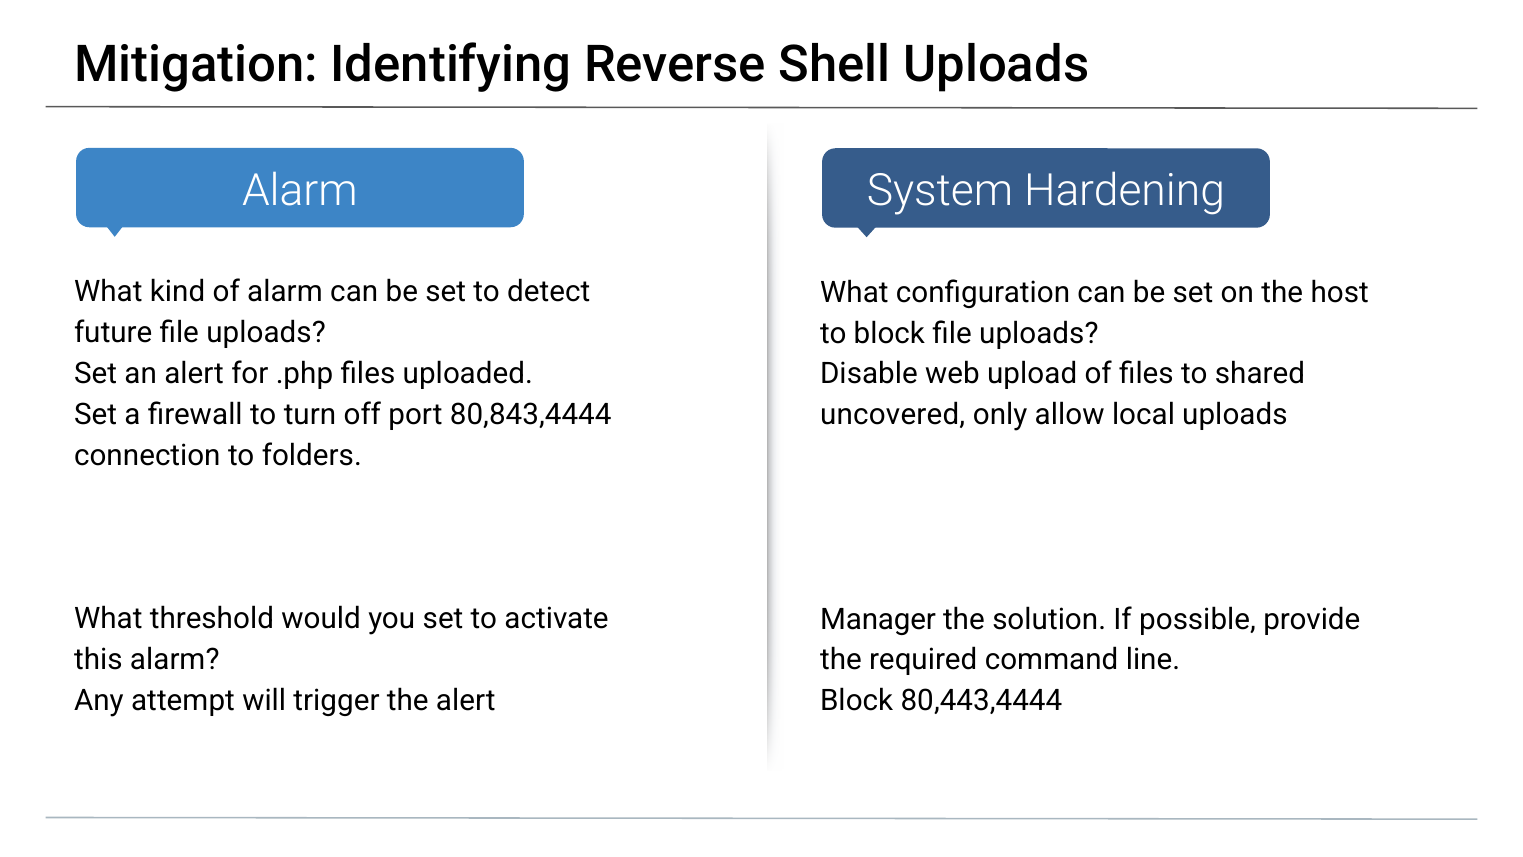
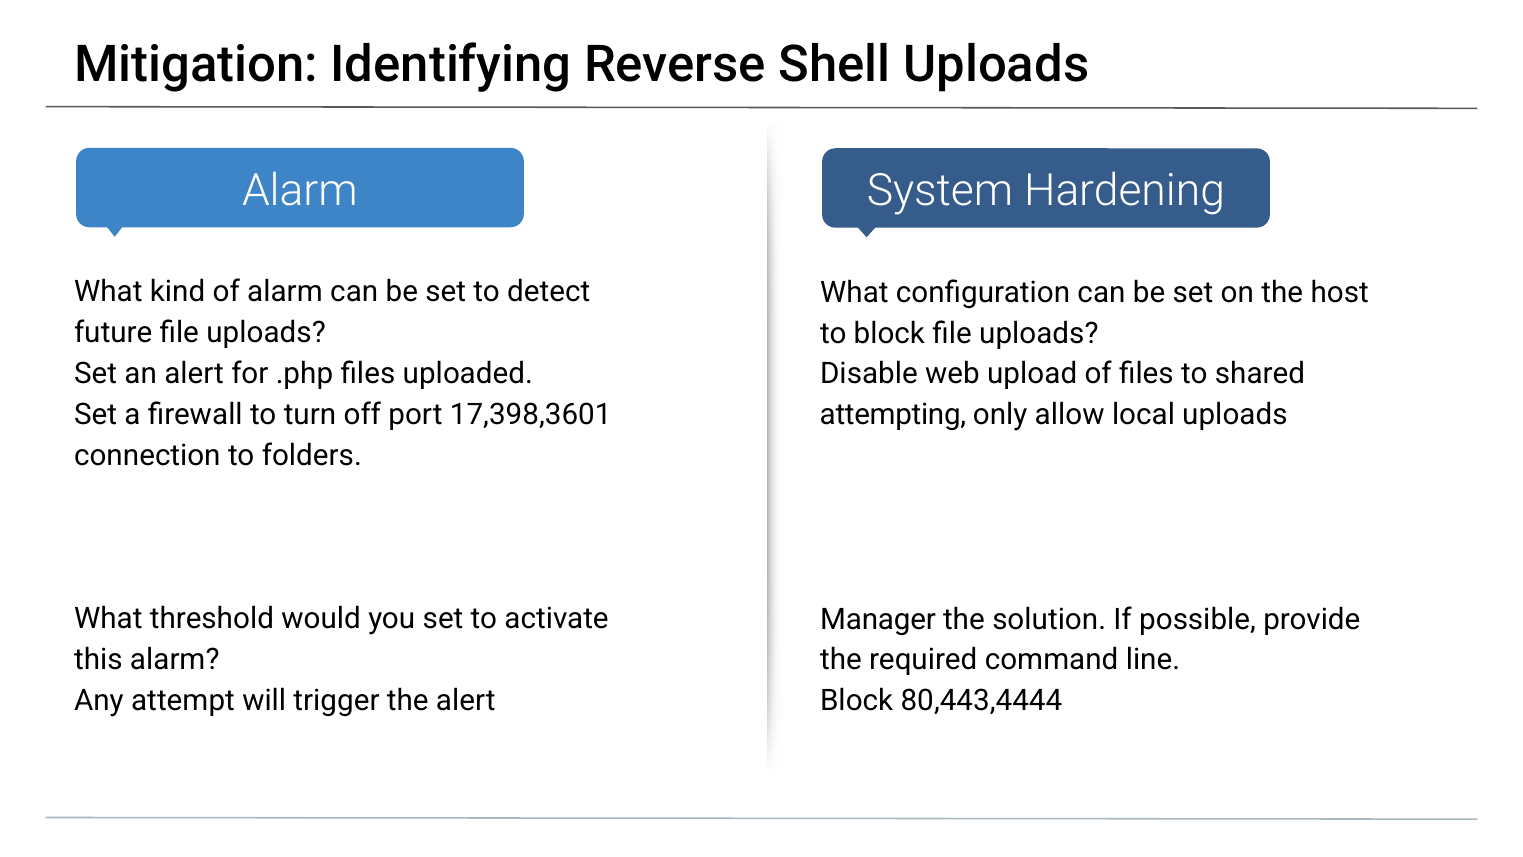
80,843,4444: 80,843,4444 -> 17,398,3601 (531, 415)
uncovered: uncovered -> attempting (893, 415)
